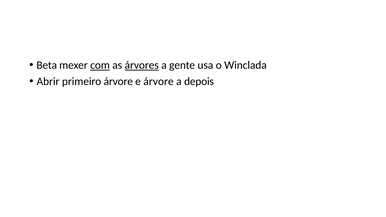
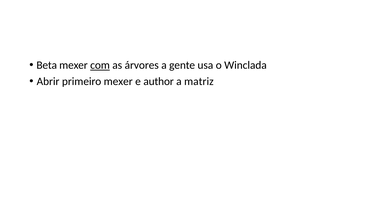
árvores underline: present -> none (142, 65)
primeiro árvore: árvore -> mexer (118, 81)
e árvore: árvore -> author (159, 81)
depois: depois -> matriz (199, 81)
